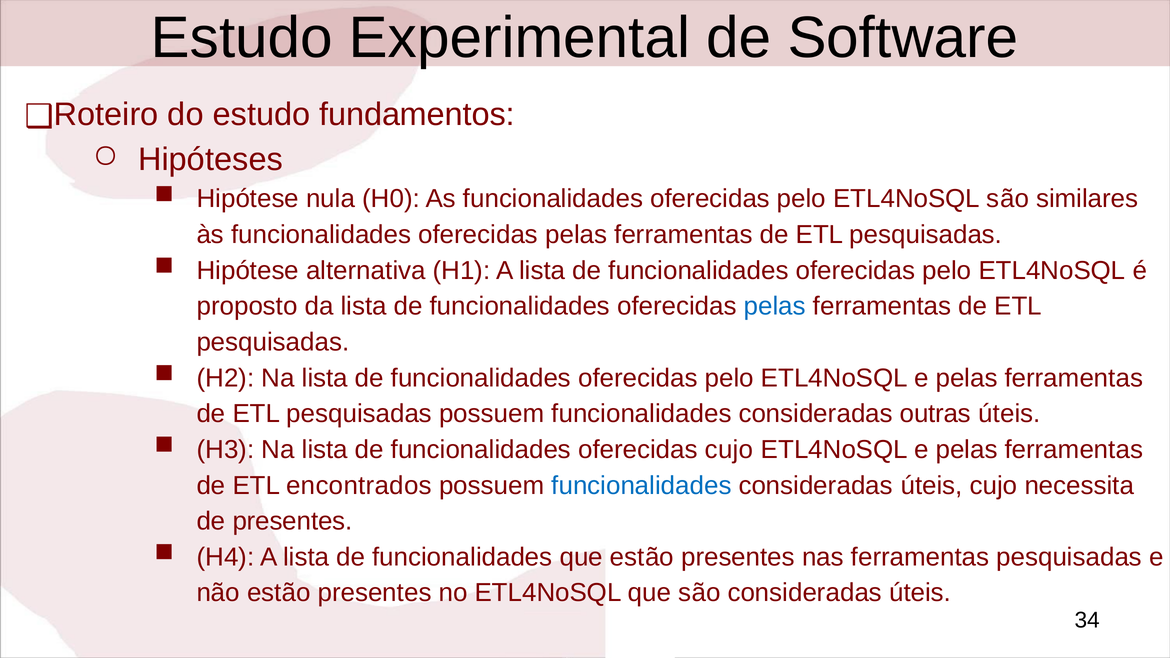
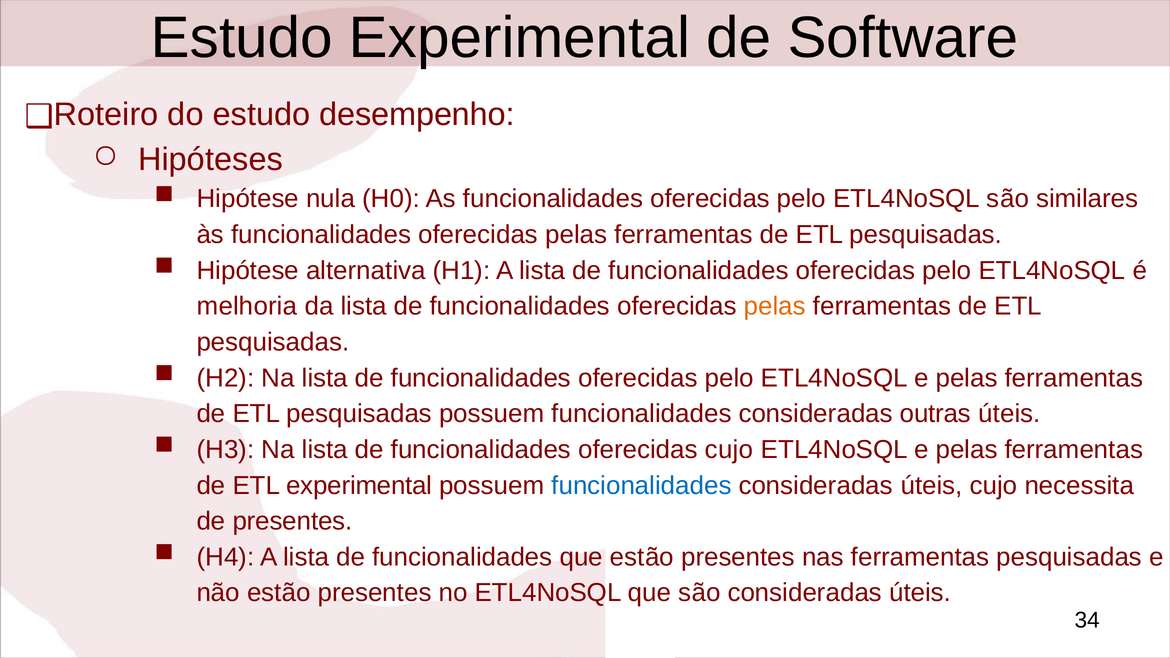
fundamentos: fundamentos -> desempenho (417, 115)
proposto: proposto -> melhoria (247, 306)
pelas colour: blue -> orange (775, 306)
ETL encontrados: encontrados -> experimental (359, 486)
